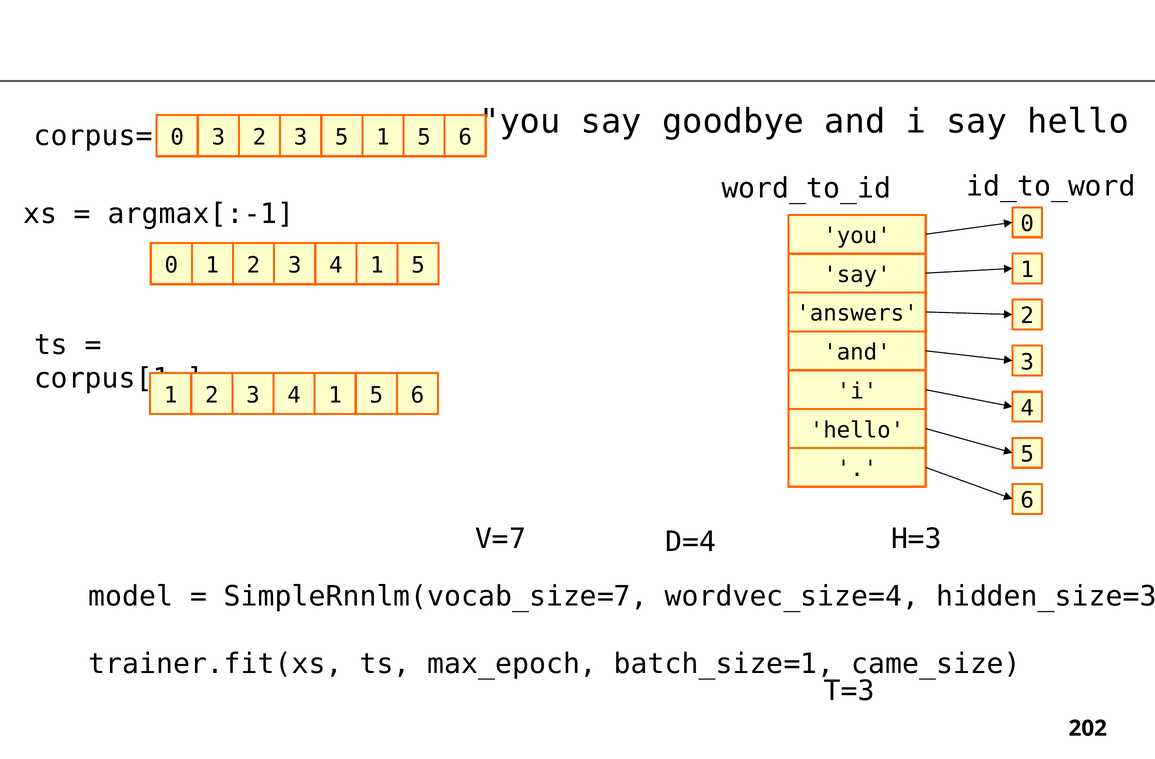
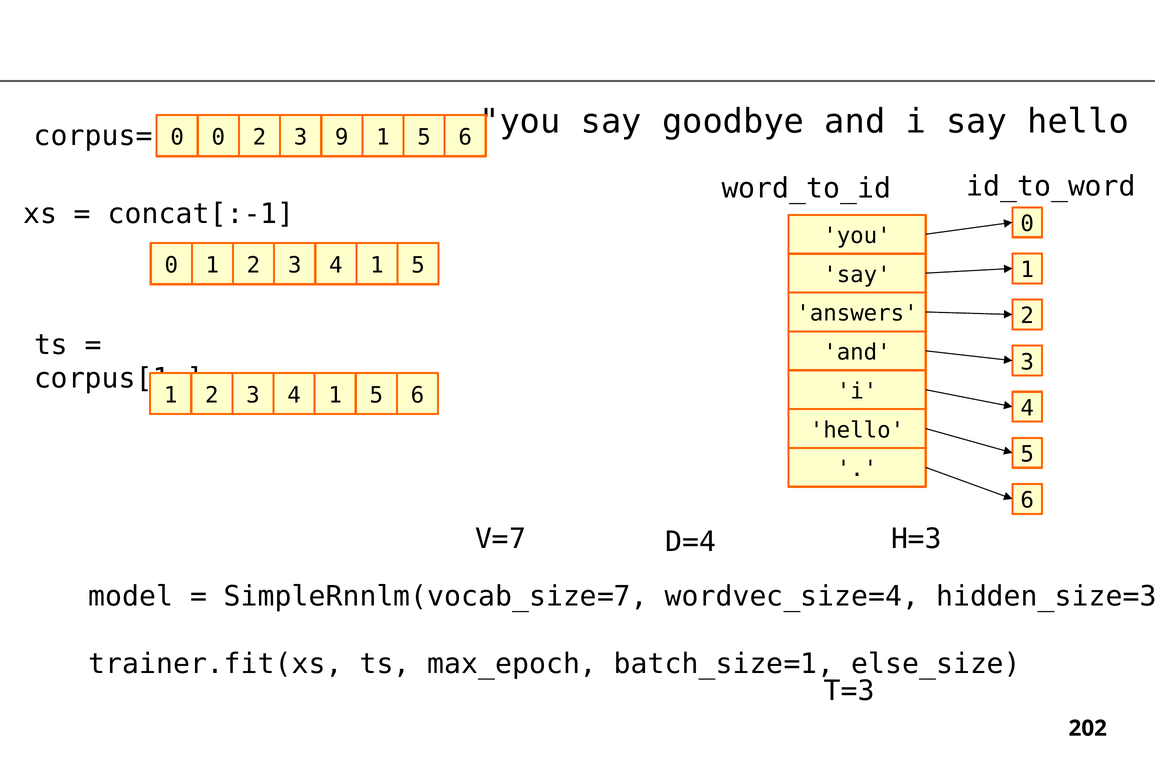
0 3: 3 -> 0 (218, 137)
3 5: 5 -> 9 (342, 137)
argmax[:-1: argmax[:-1 -> concat[:-1 (201, 214)
came_size: came_size -> else_size (936, 664)
